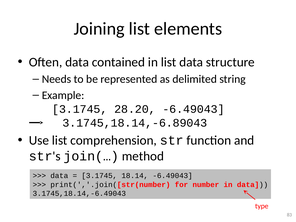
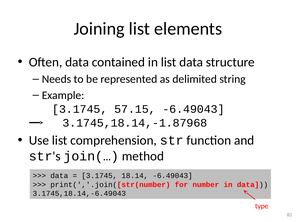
28.20: 28.20 -> 57.15 (135, 109)
3.1745,18.14,-6.89043: 3.1745,18.14,-6.89043 -> 3.1745,18.14,-1.87968 (135, 123)
